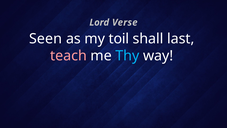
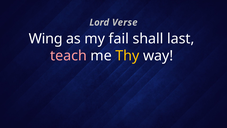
Seen: Seen -> Wing (46, 39)
toil: toil -> fail (119, 39)
Thy colour: light blue -> yellow (127, 56)
